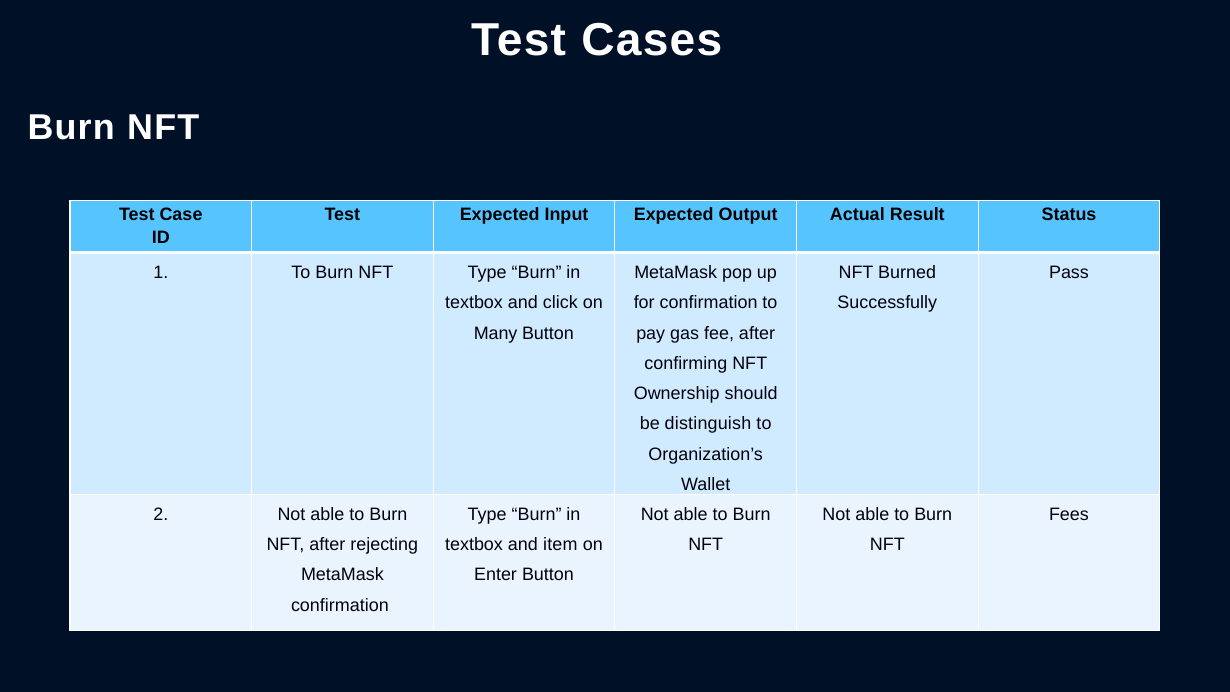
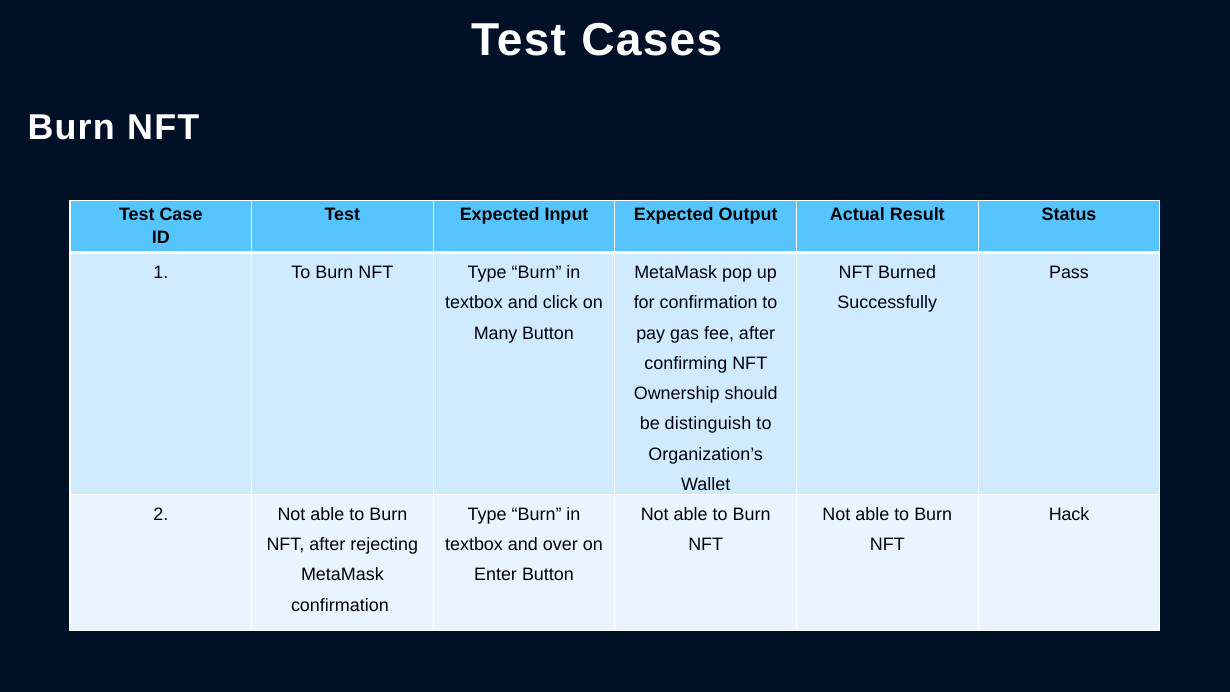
Fees: Fees -> Hack (1069, 515)
item: item -> over (560, 545)
